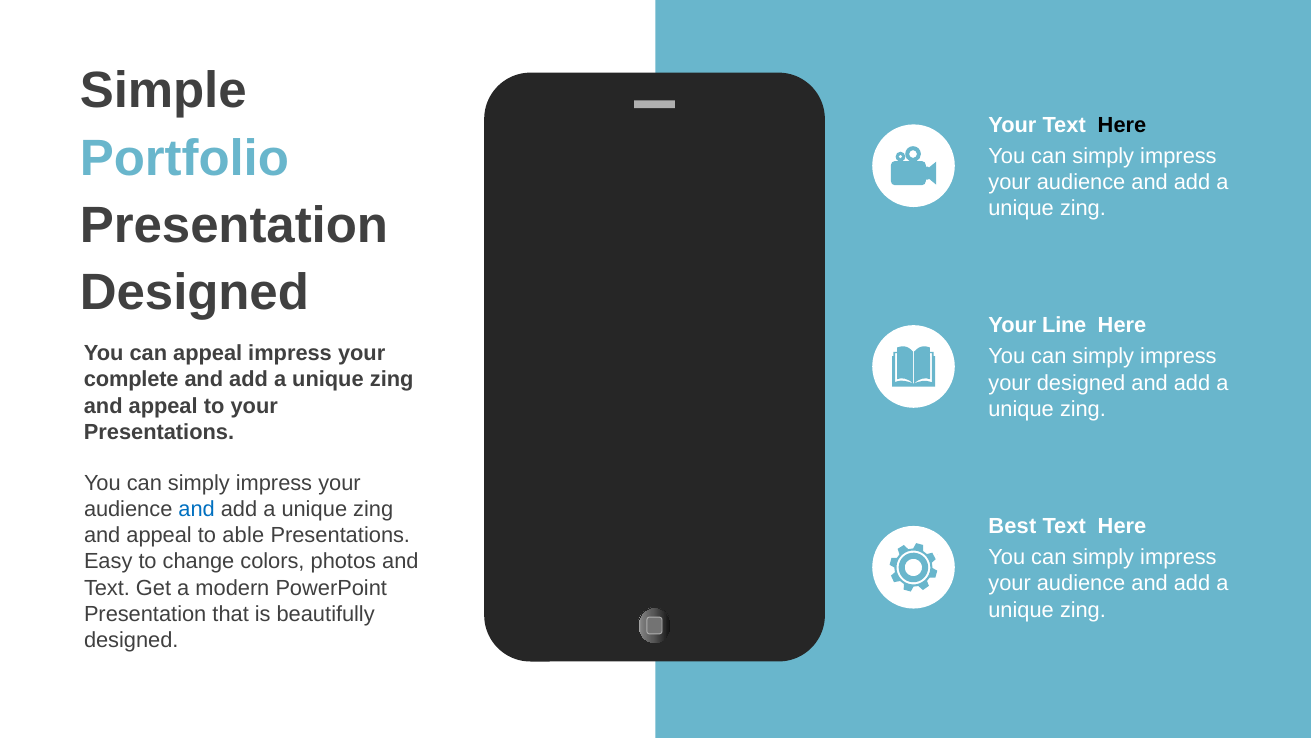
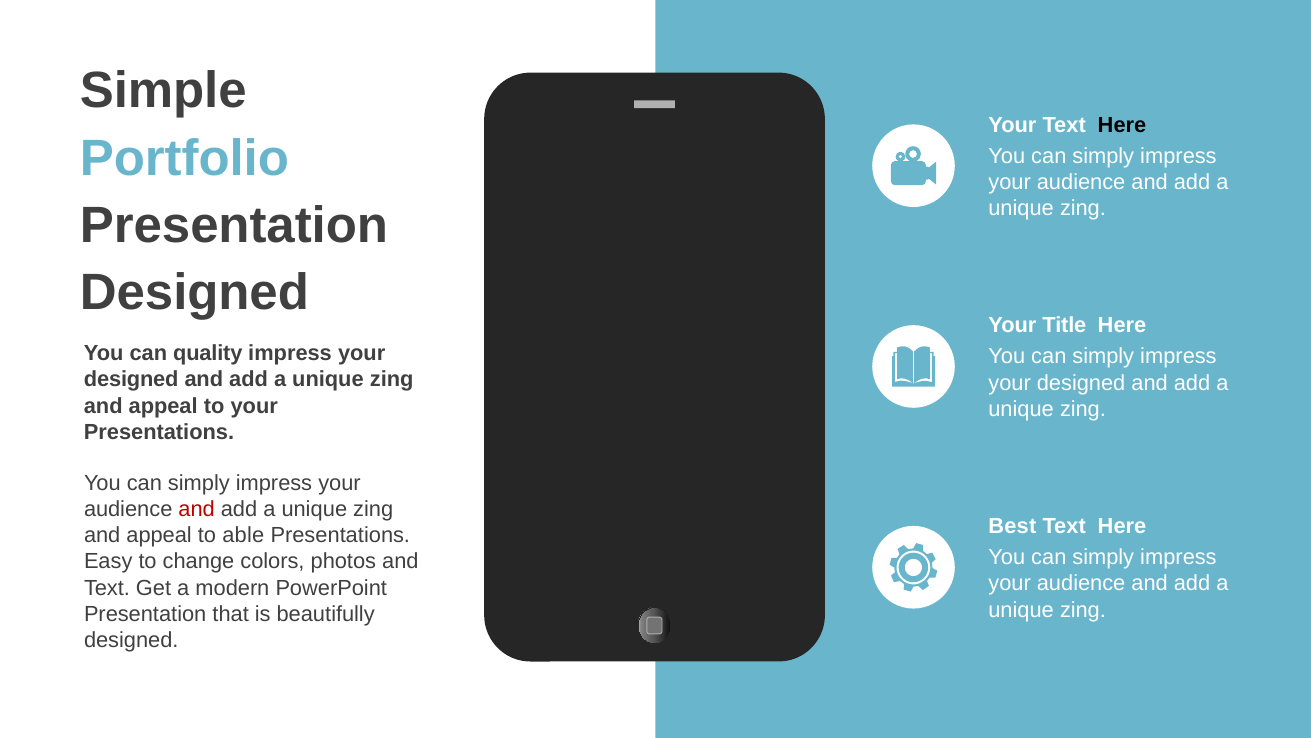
Line: Line -> Title (1064, 326)
can appeal: appeal -> quality (208, 353)
complete: complete -> designed (131, 379)
and colour: blue -> red (197, 509)
